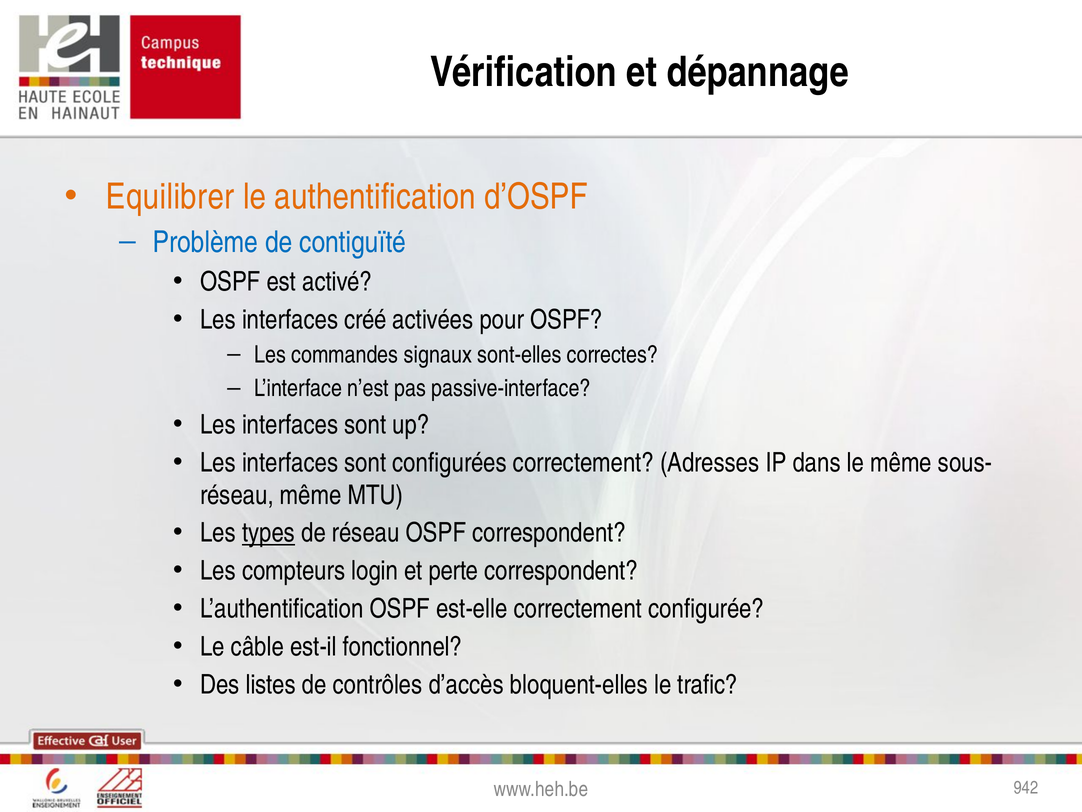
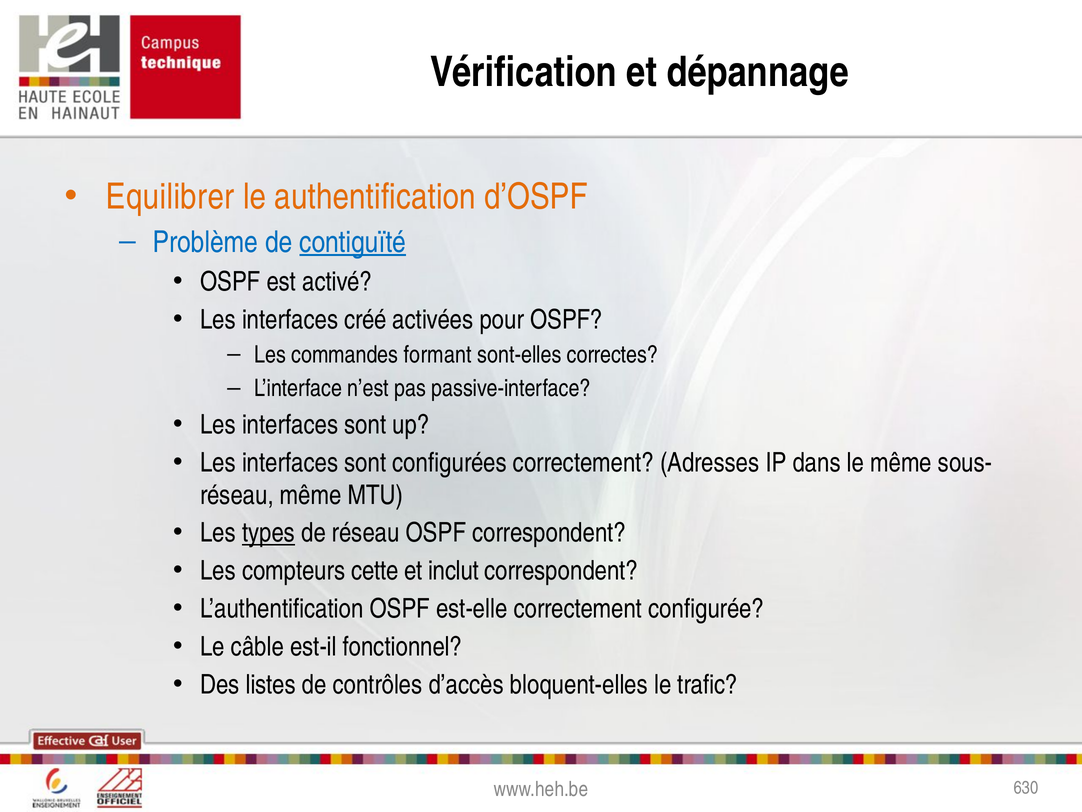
contiguïté underline: none -> present (353, 242)
signaux: signaux -> formant (438, 355)
login: login -> cette (375, 571)
perte: perte -> inclut (454, 571)
942: 942 -> 630 (1026, 787)
